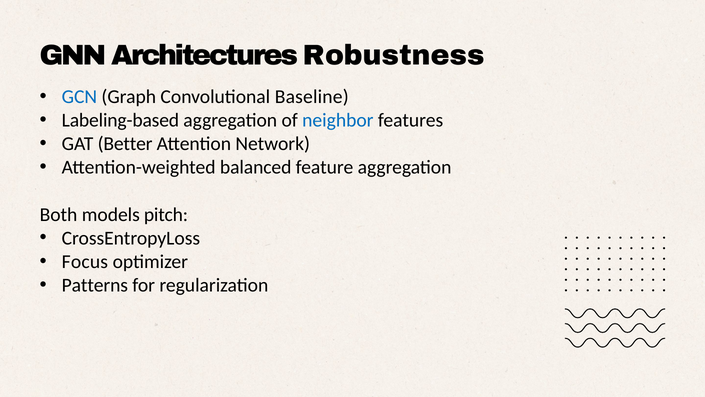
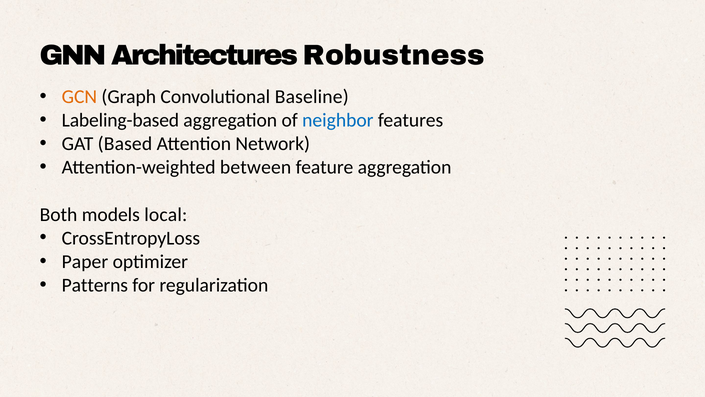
GCN colour: blue -> orange (79, 97)
Better: Better -> Based (125, 144)
balanced: balanced -> between (256, 167)
pitch: pitch -> local (166, 214)
Focus: Focus -> Paper (85, 261)
